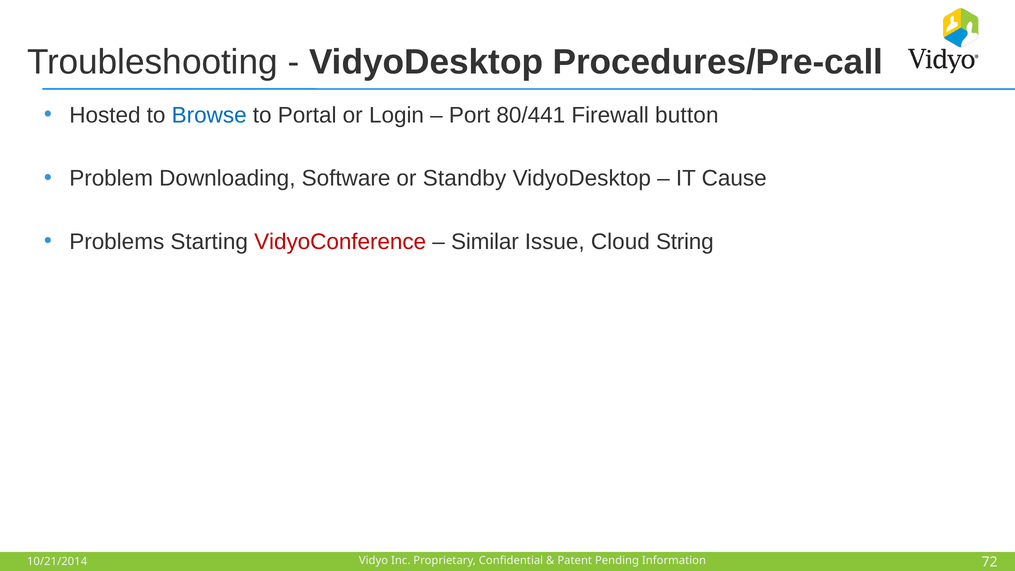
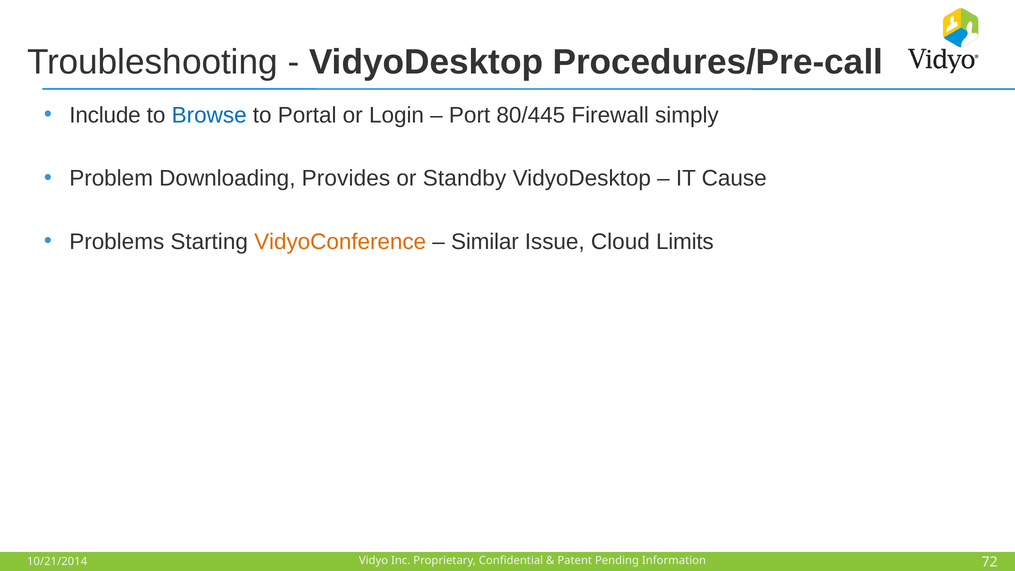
Hosted: Hosted -> Include (105, 115)
80/441: 80/441 -> 80/445 (531, 115)
button: button -> simply (687, 115)
Software: Software -> Provides (346, 178)
VidyoConference colour: red -> orange (340, 242)
String: String -> Limits (685, 242)
